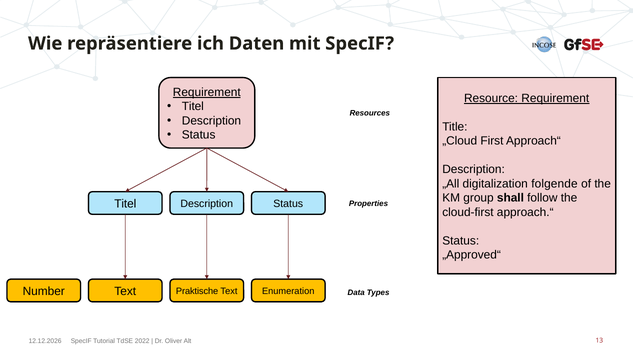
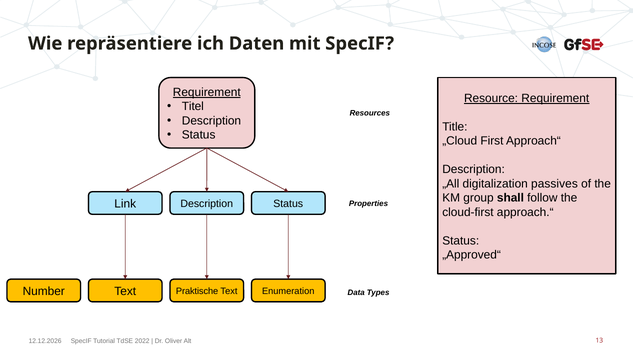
folgende: folgende -> passives (554, 184)
Titel: Titel -> Link (125, 204)
